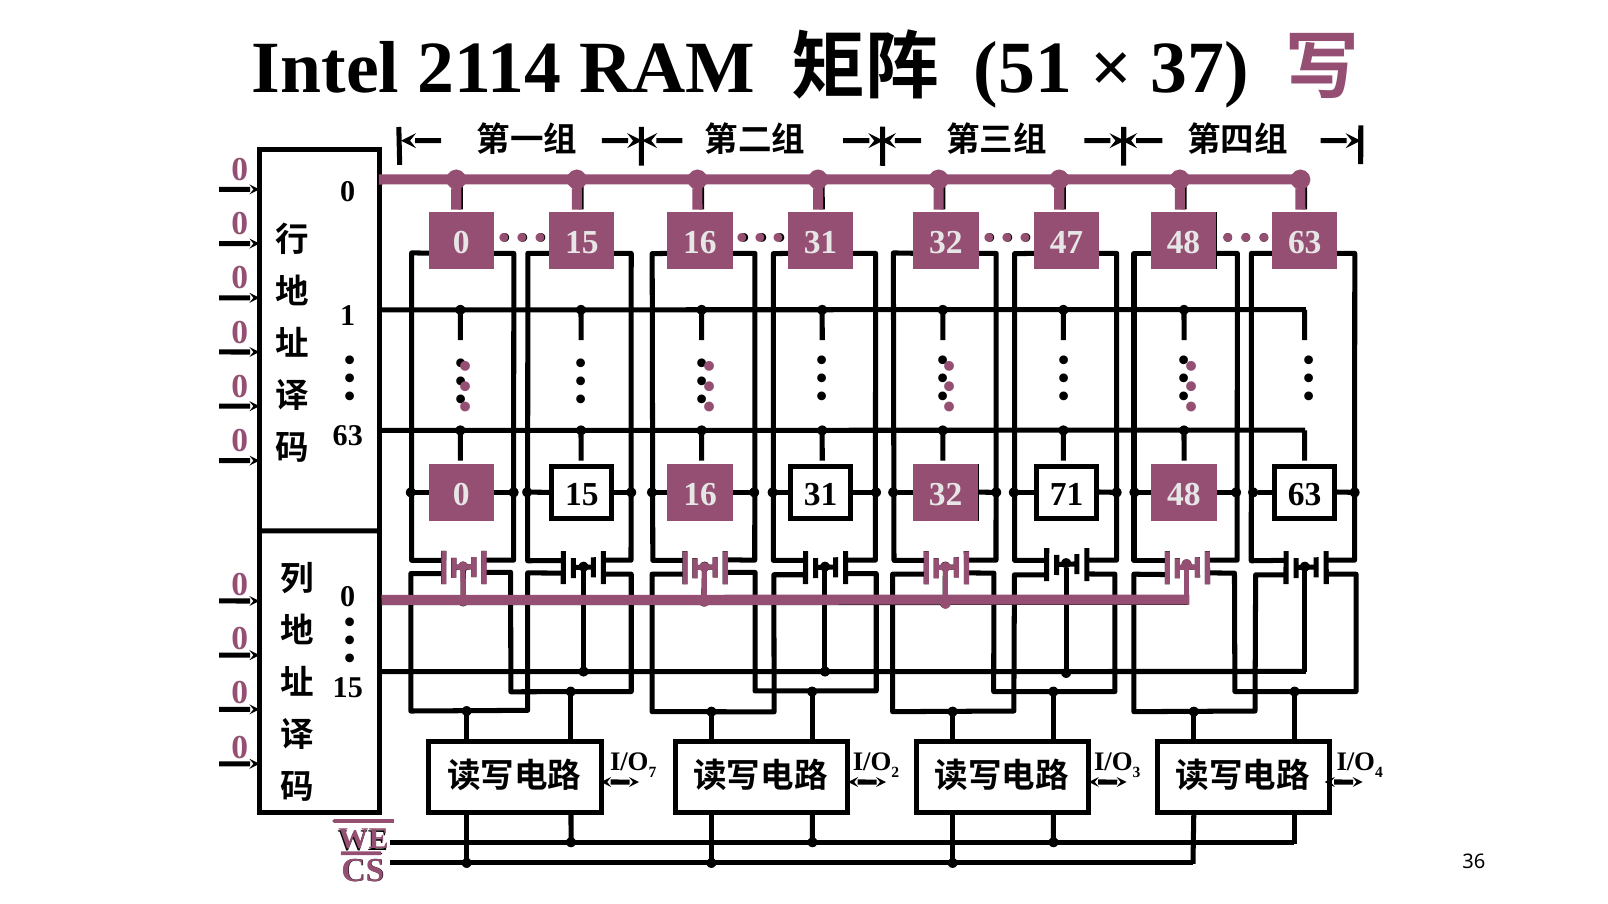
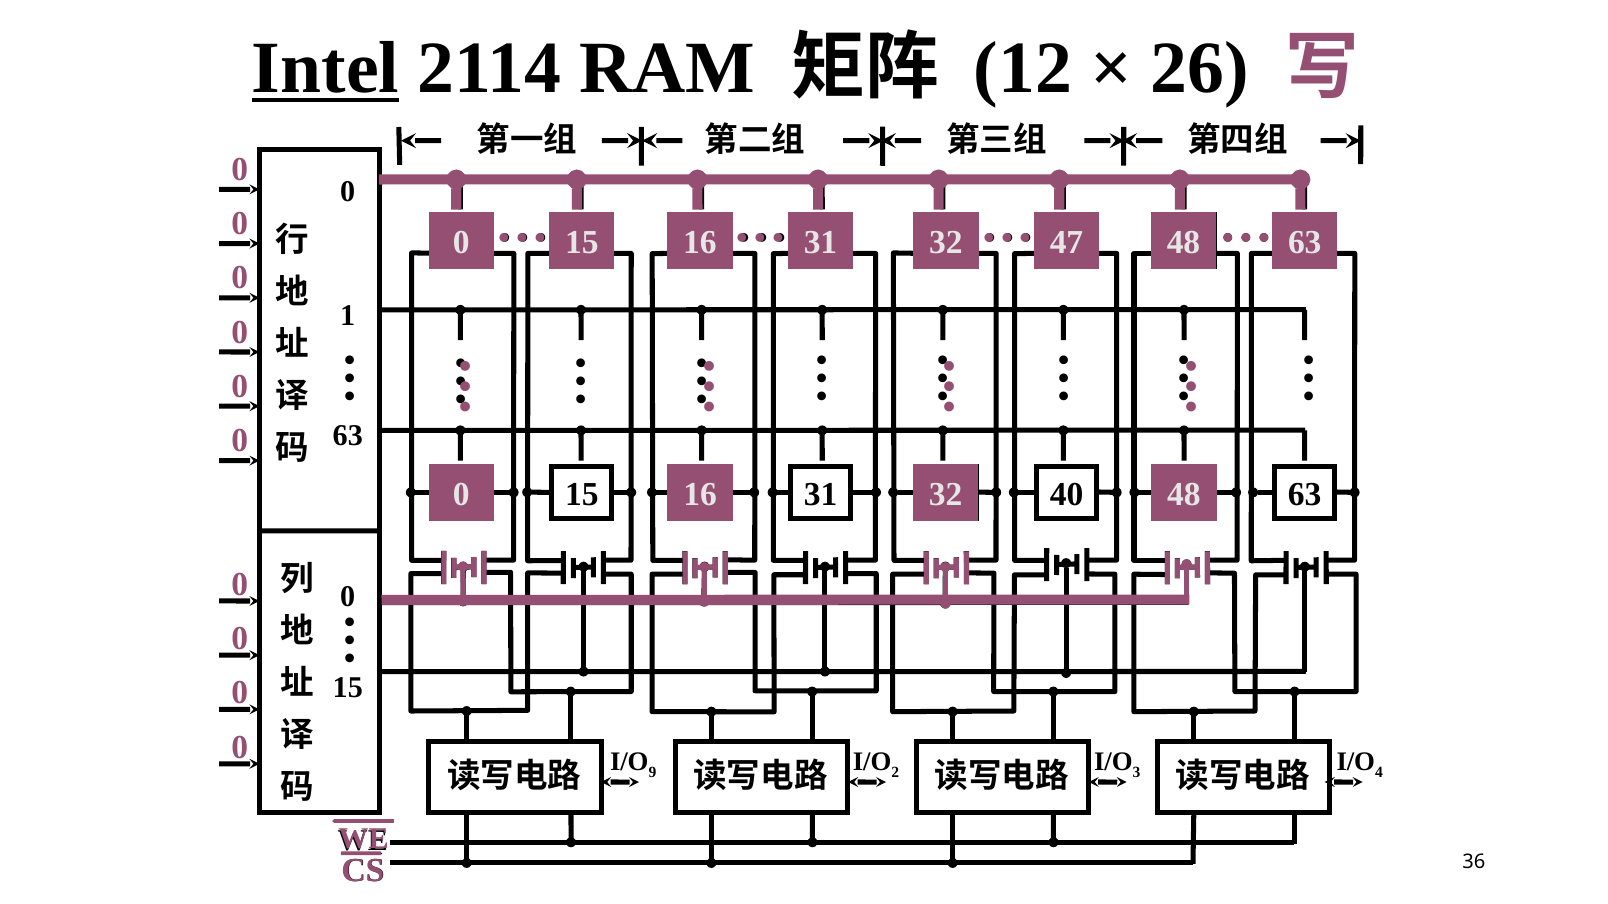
Intel underline: none -> present (326, 68)
51: 51 -> 12 (1023, 68)
37: 37 -> 26 (1200, 68)
71: 71 -> 40 (1067, 495)
7: 7 -> 9 (653, 773)
